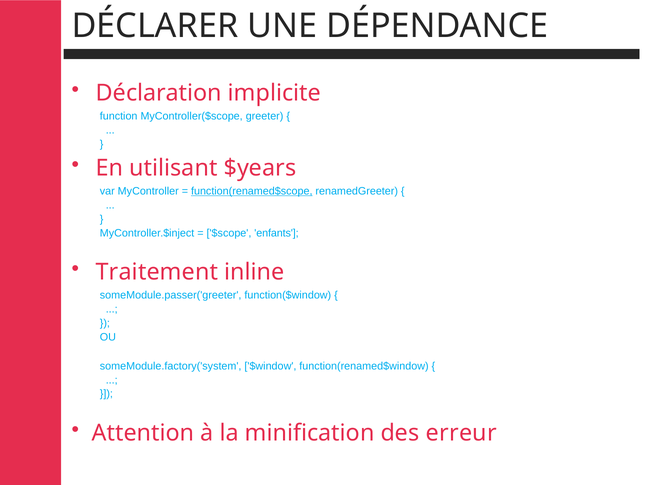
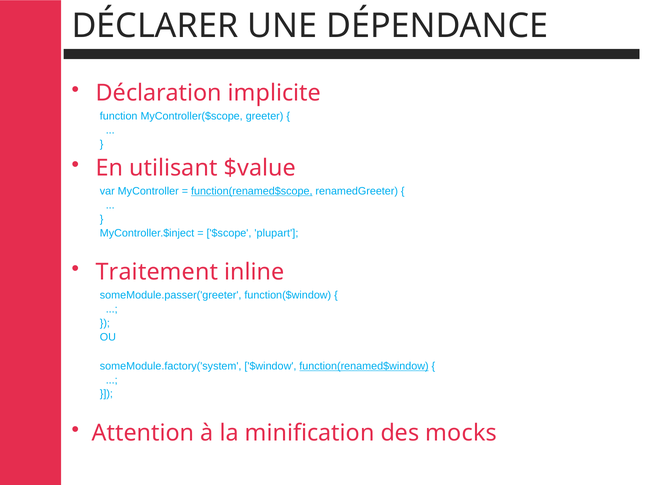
$years: $years -> $value (260, 168)
enfants: enfants -> plupart (276, 233)
function(renamed$window underline: none -> present (364, 366)
erreur: erreur -> mocks (461, 433)
